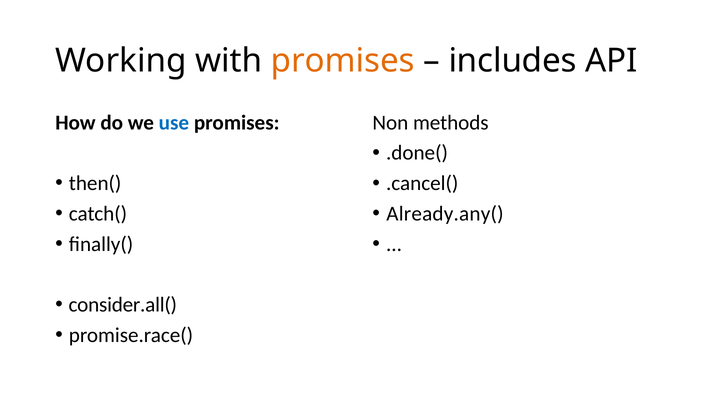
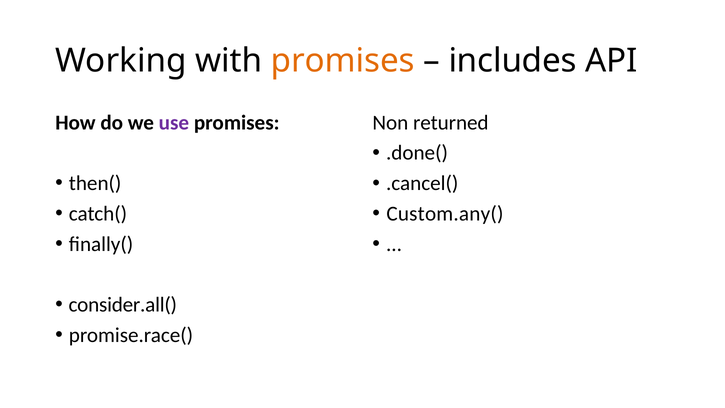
use colour: blue -> purple (174, 123)
methods: methods -> returned (451, 123)
Already.any(: Already.any( -> Custom.any( (445, 214)
